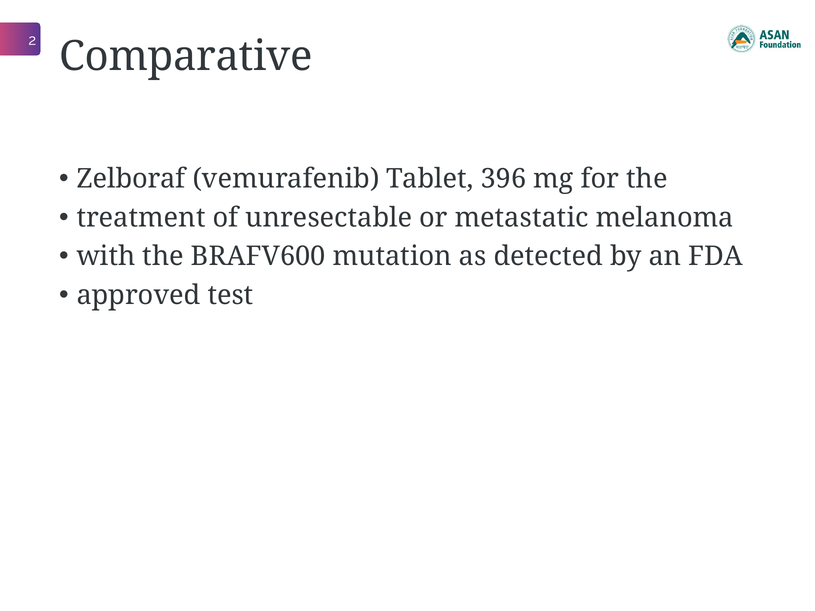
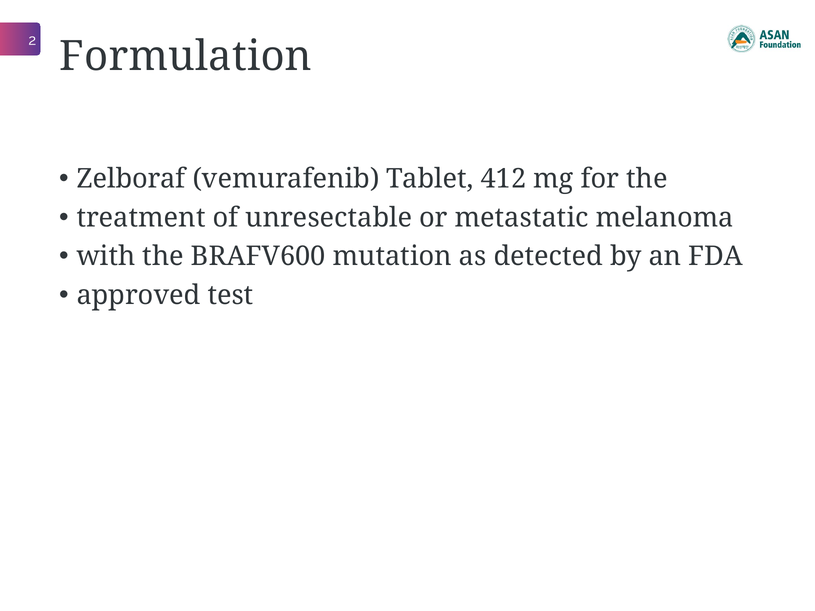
Comparative: Comparative -> Formulation (186, 57)
396: 396 -> 412 (503, 179)
